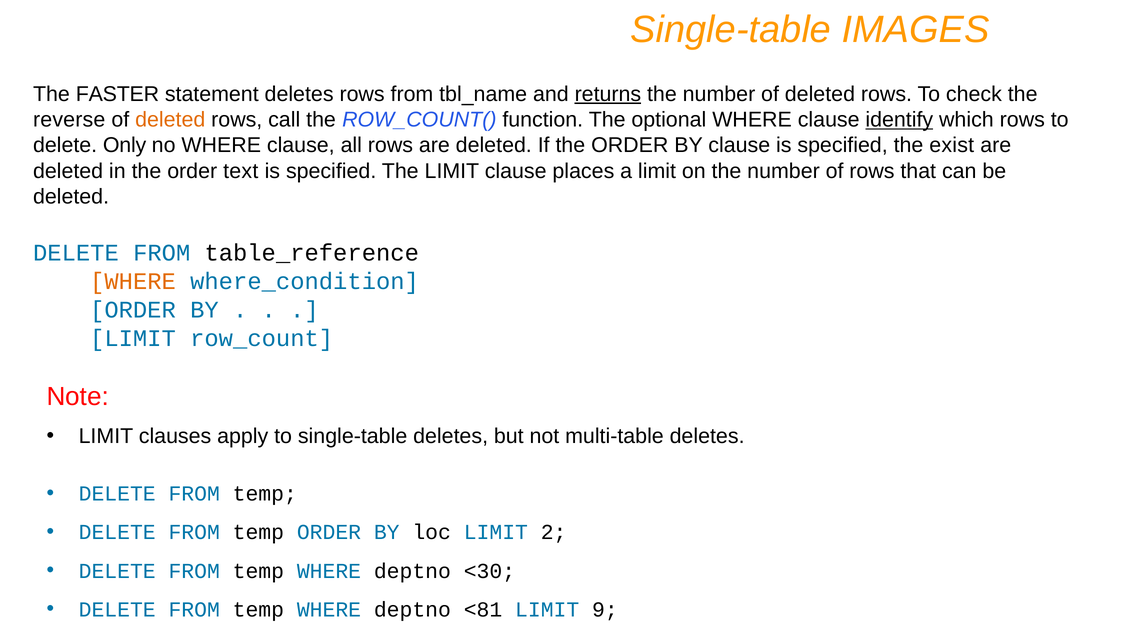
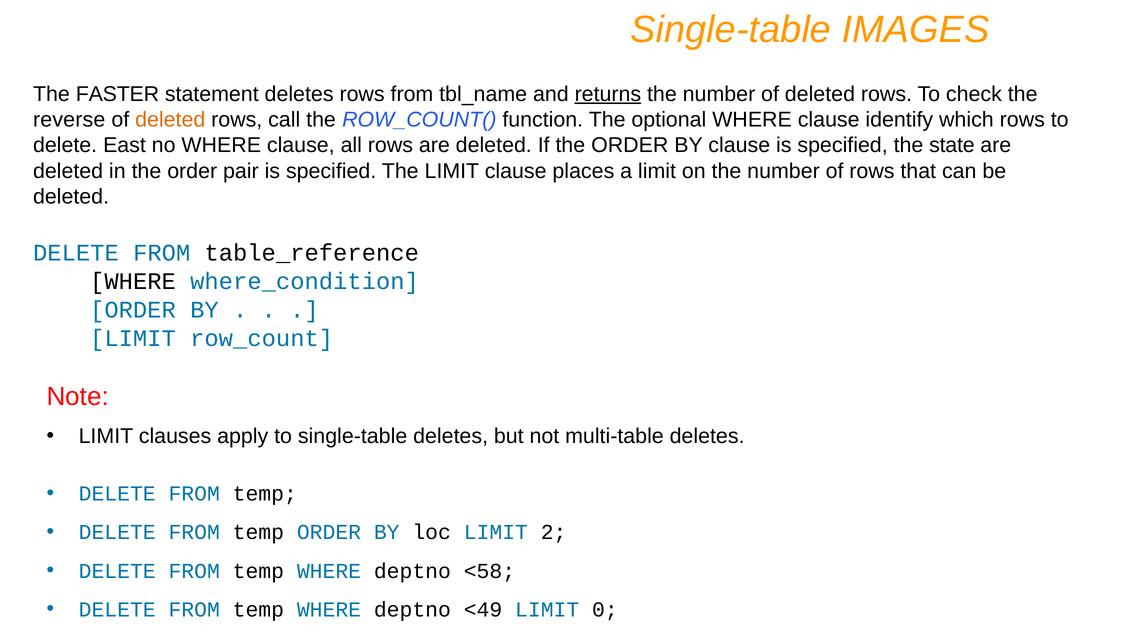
identify underline: present -> none (899, 120)
Only: Only -> East (124, 145)
exist: exist -> state (952, 145)
text: text -> pair (241, 171)
WHERE colour: orange -> black (133, 281)
<30: <30 -> <58 (489, 571)
<81: <81 -> <49 (483, 609)
9: 9 -> 0 (605, 609)
